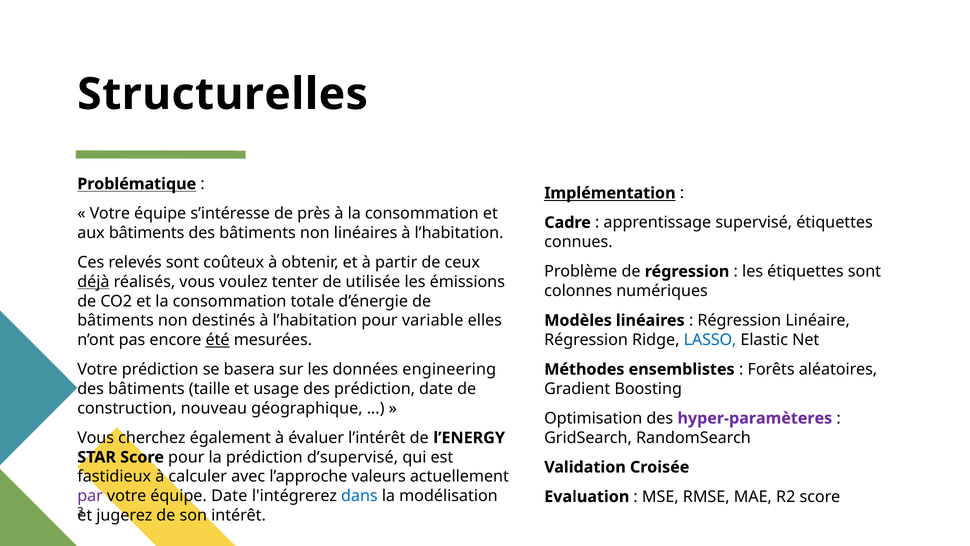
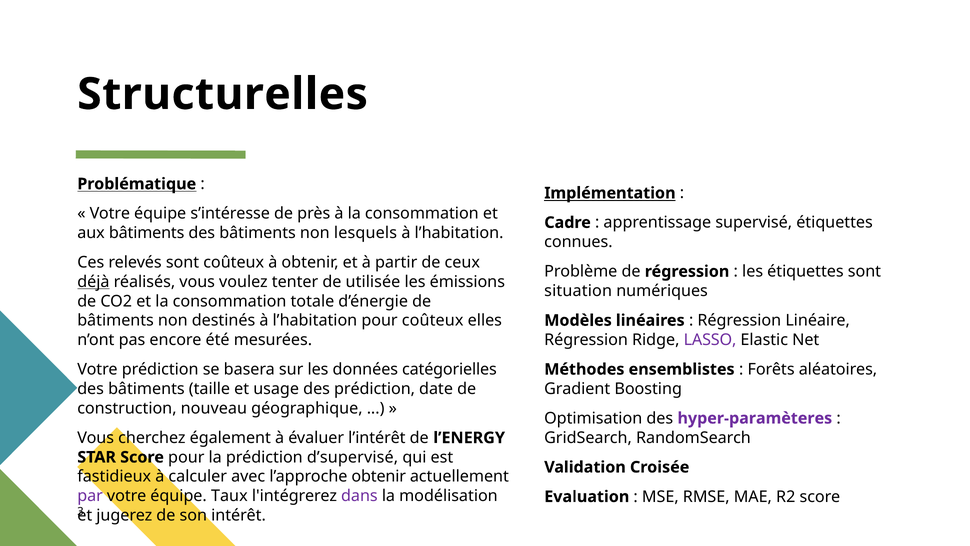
non linéaires: linéaires -> lesquels (365, 233)
colonnes: colonnes -> situation (578, 291)
pour variable: variable -> coûteux (433, 320)
LASSO colour: blue -> purple (710, 340)
été underline: present -> none (218, 340)
engineering: engineering -> catégorielles (449, 369)
l’approche valeurs: valeurs -> obtenir (379, 476)
équipe Date: Date -> Taux (229, 496)
dans colour: blue -> purple (359, 496)
